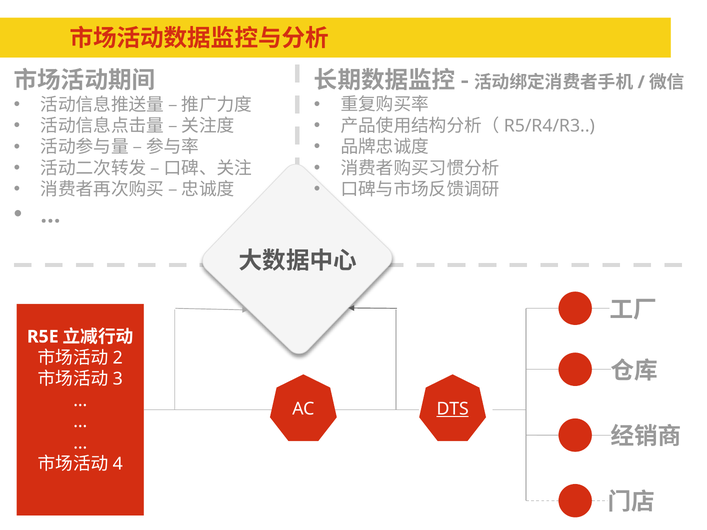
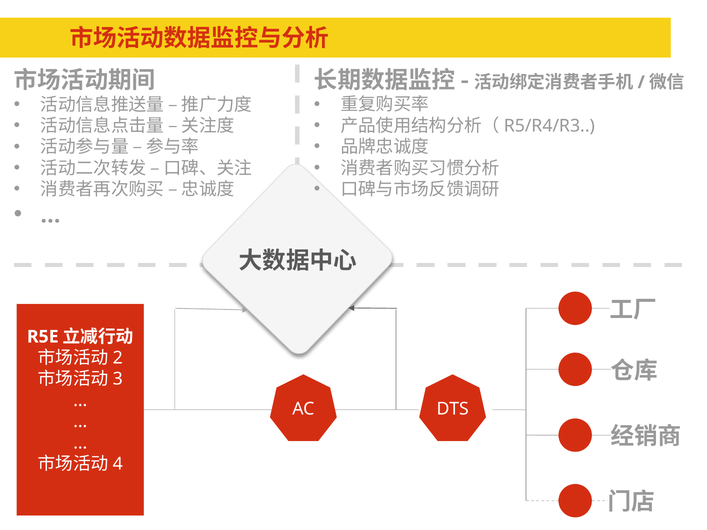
DTS underline: present -> none (453, 409)
